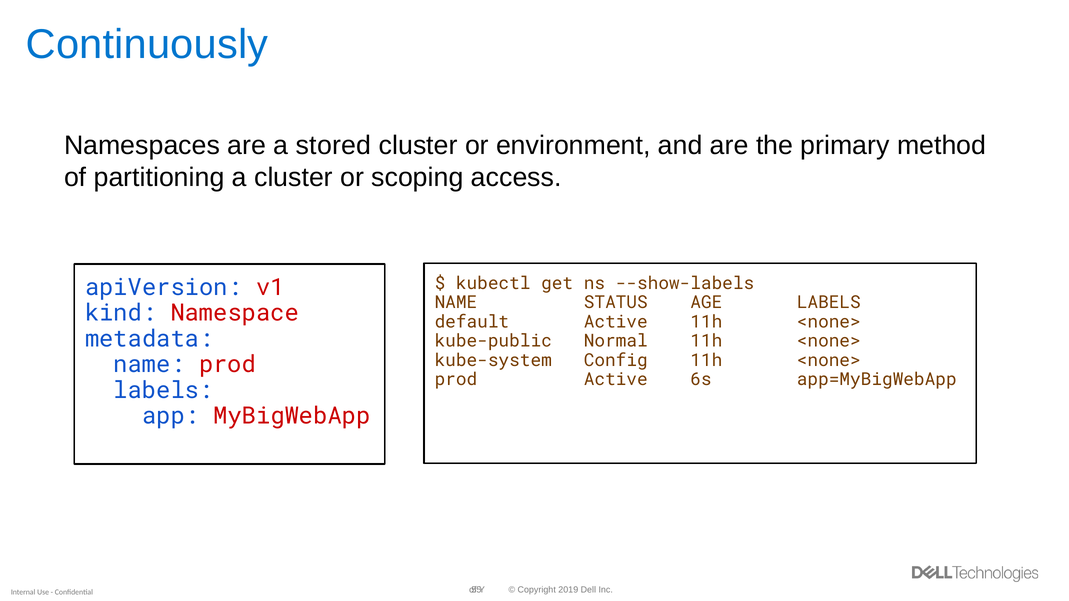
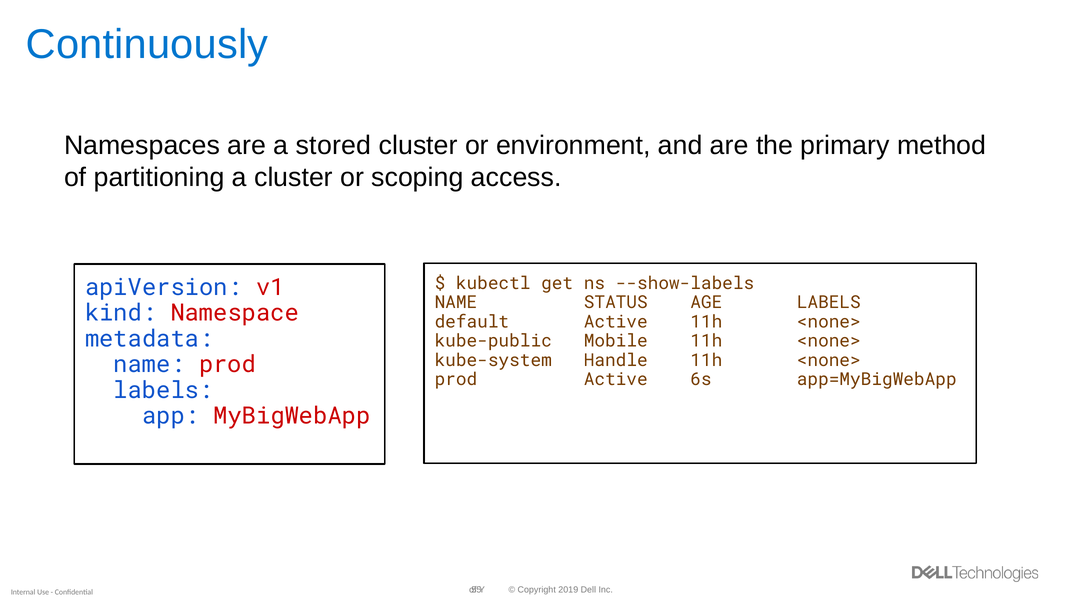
Normal: Normal -> Mobile (616, 341)
Config: Config -> Handle (616, 360)
